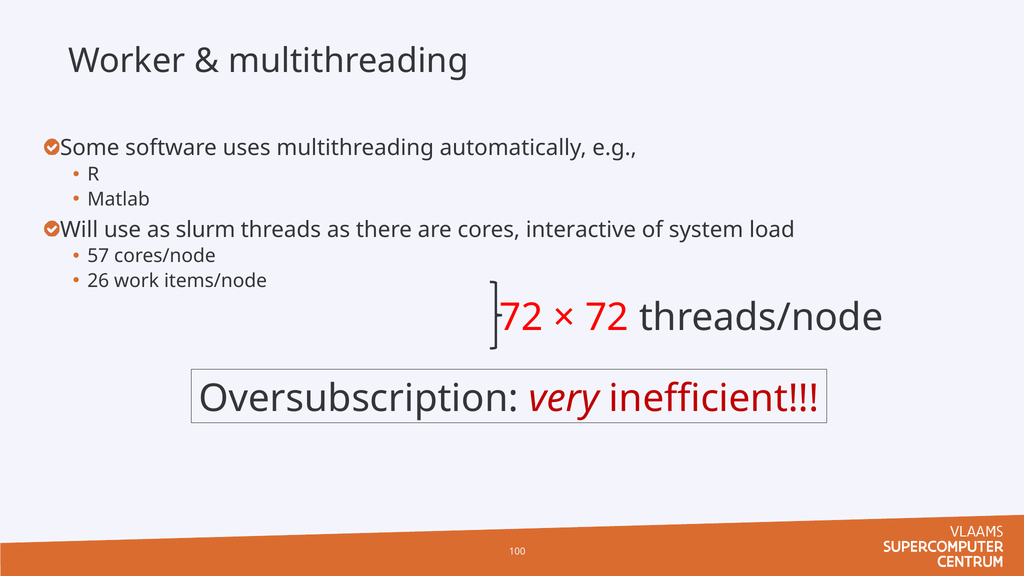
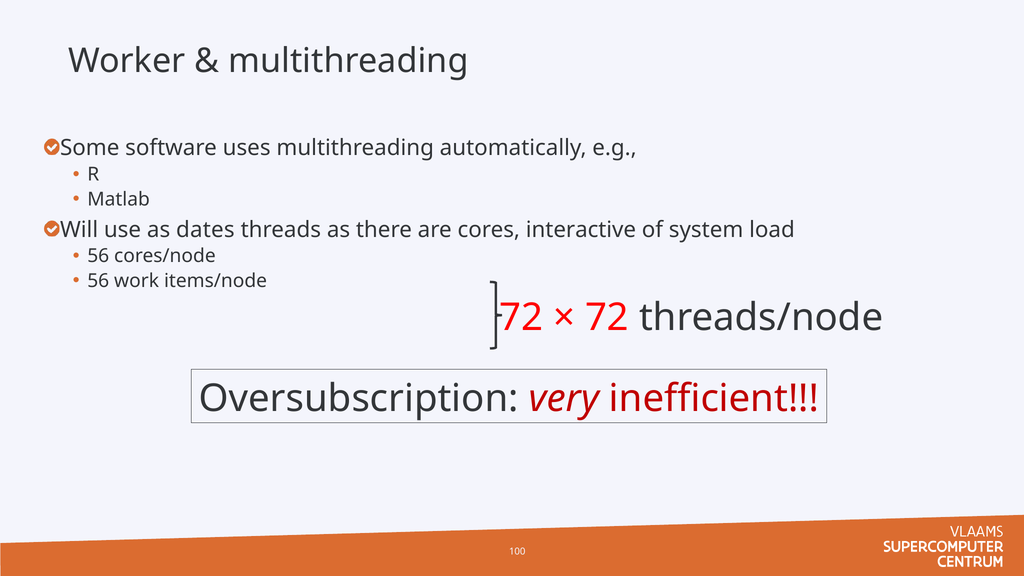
slurm: slurm -> dates (205, 230)
57: 57 -> 56 (98, 256)
26: 26 -> 56 (98, 281)
